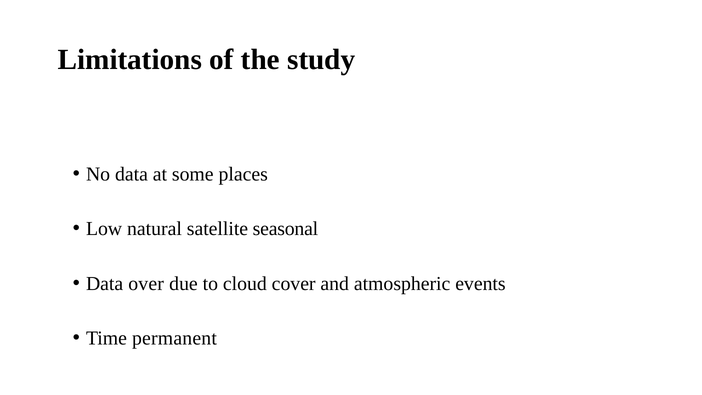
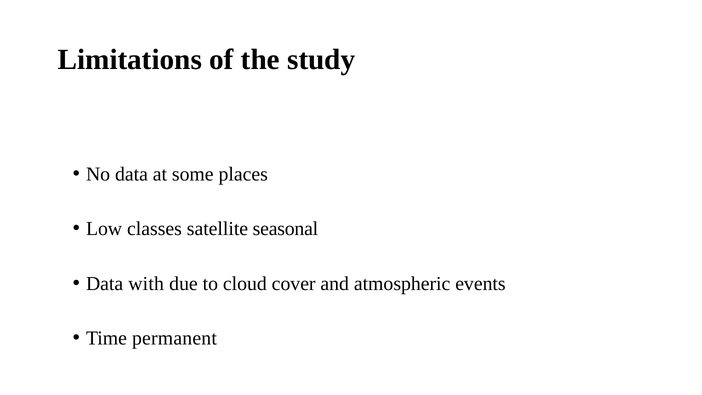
natural: natural -> classes (154, 229)
over: over -> with (146, 283)
